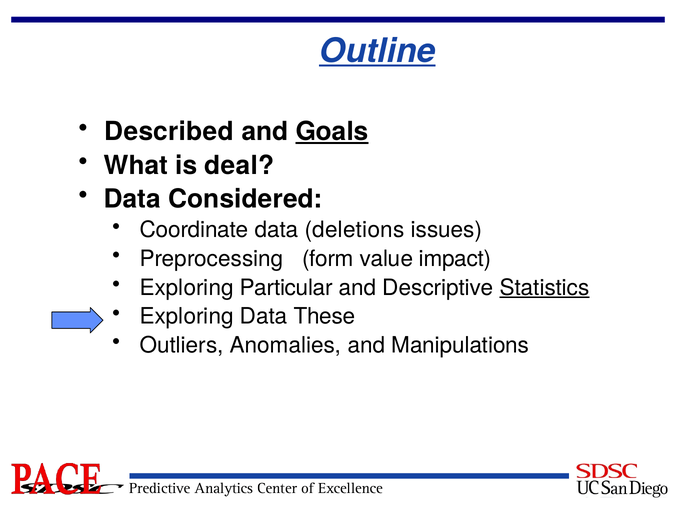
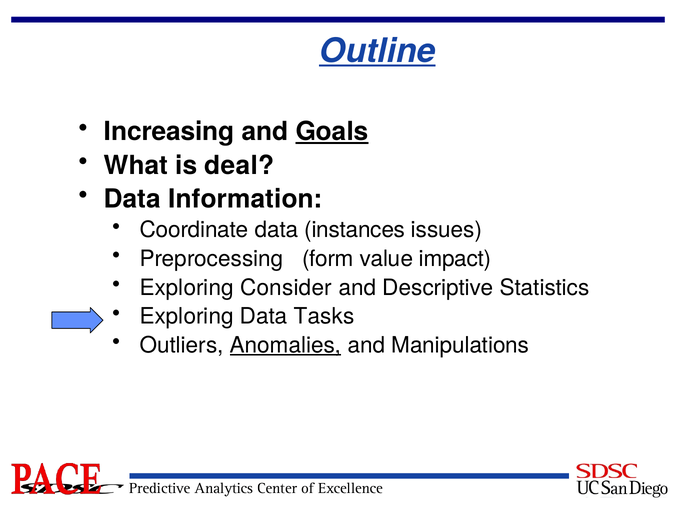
Described: Described -> Increasing (169, 132)
Considered: Considered -> Information (245, 199)
deletions: deletions -> instances (355, 230)
Particular: Particular -> Consider (286, 288)
Statistics underline: present -> none (545, 288)
These: These -> Tasks (324, 316)
Anomalies underline: none -> present (286, 345)
